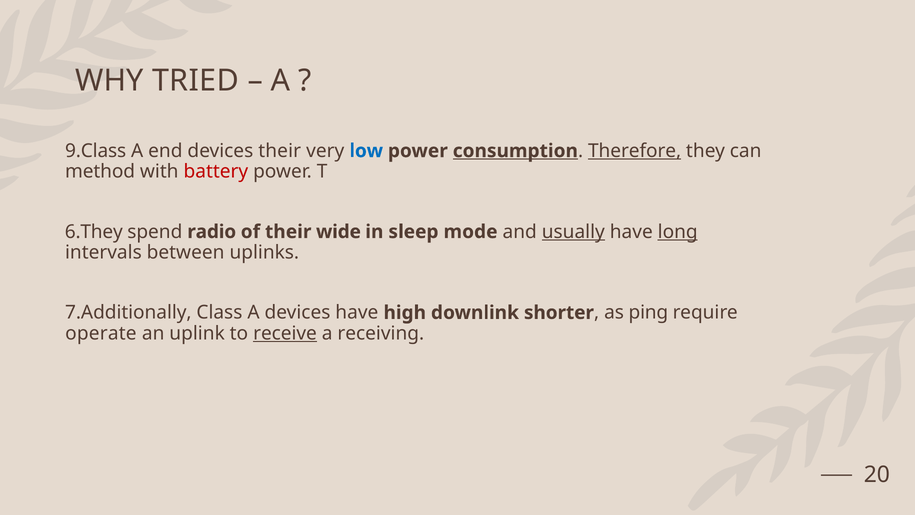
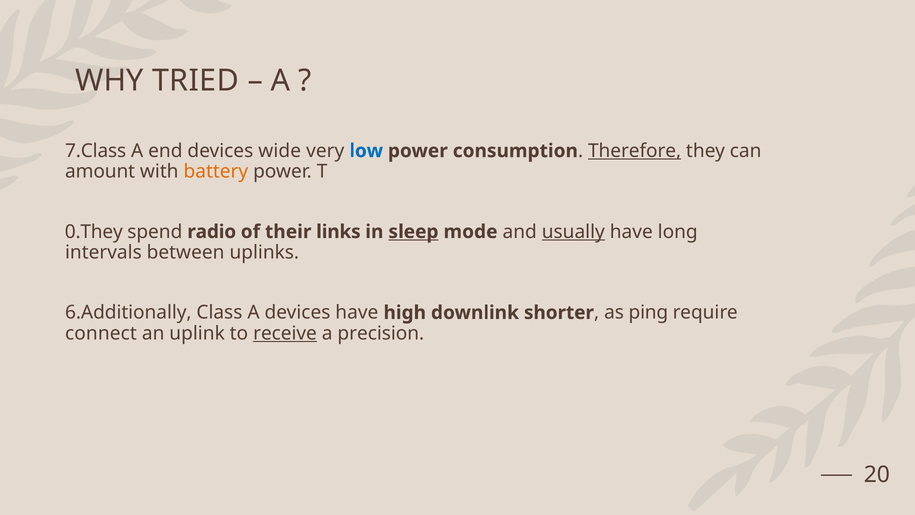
9.Class: 9.Class -> 7.Class (96, 151)
devices their: their -> wide (280, 151)
consumption underline: present -> none (515, 151)
method: method -> amount (100, 171)
battery colour: red -> orange (216, 171)
6.They: 6.They -> 0.They (94, 232)
wide: wide -> links (338, 232)
sleep underline: none -> present (413, 232)
long underline: present -> none (678, 232)
7.Additionally: 7.Additionally -> 6.Additionally (128, 312)
operate: operate -> connect (101, 333)
receiving: receiving -> precision (381, 333)
